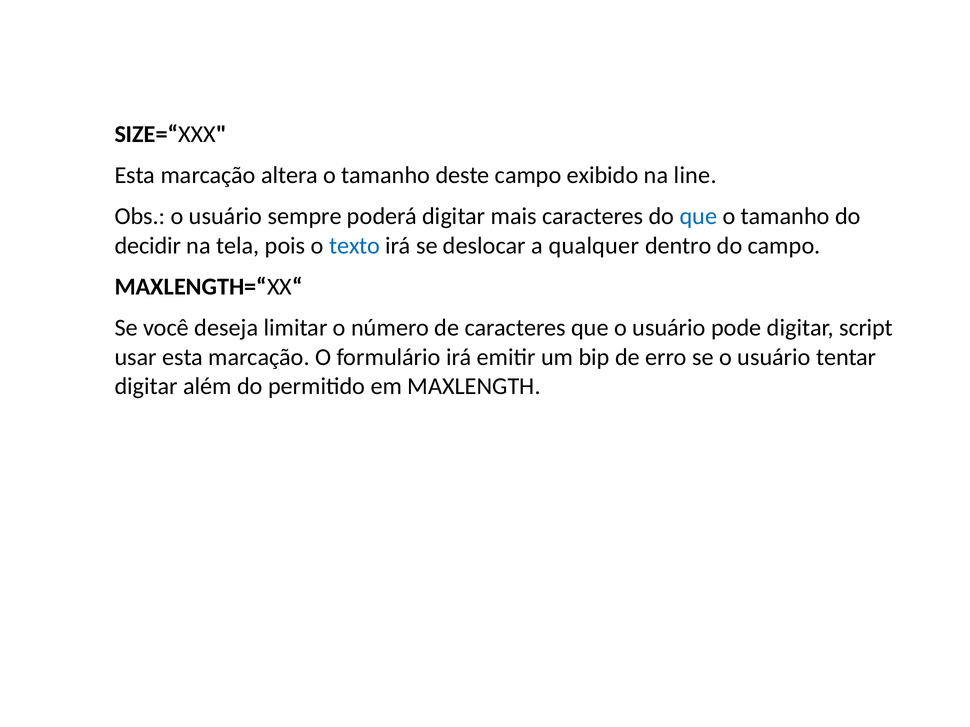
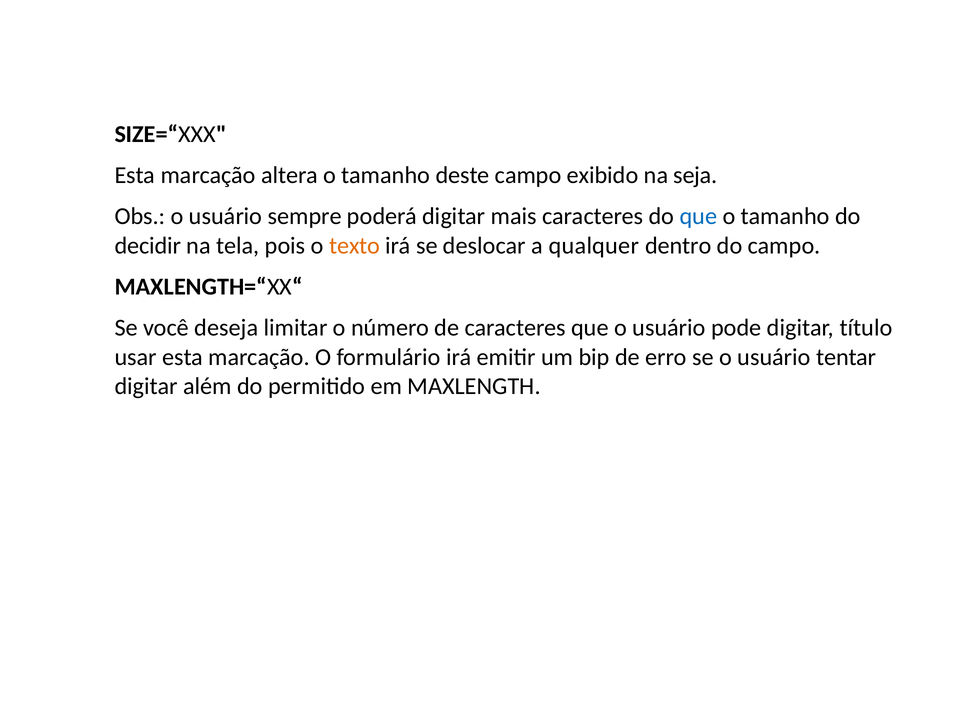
line: line -> seja (695, 175)
texto colour: blue -> orange (355, 246)
script: script -> título (866, 328)
